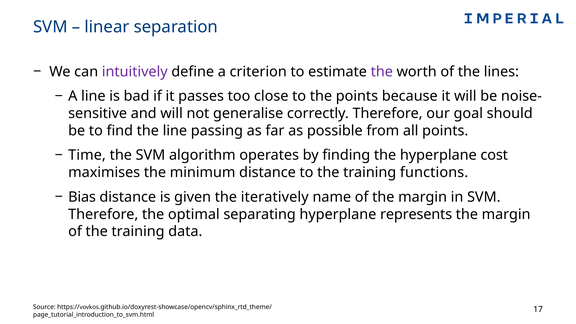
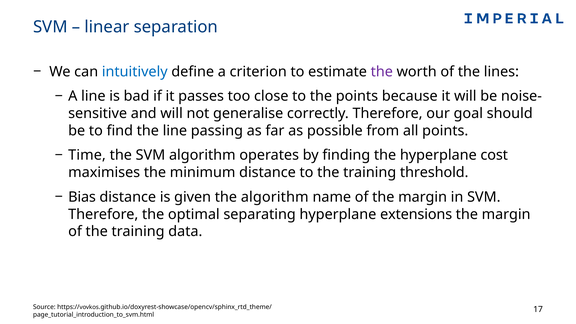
intuitively colour: purple -> blue (135, 72)
functions: functions -> threshold (434, 173)
the iteratively: iteratively -> algorithm (275, 197)
represents: represents -> extensions (416, 214)
